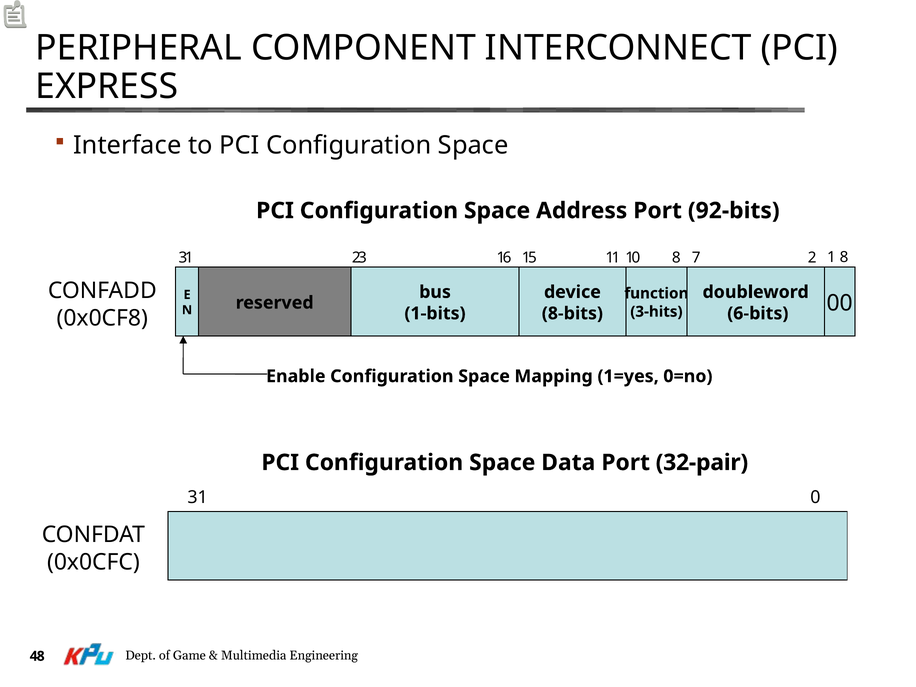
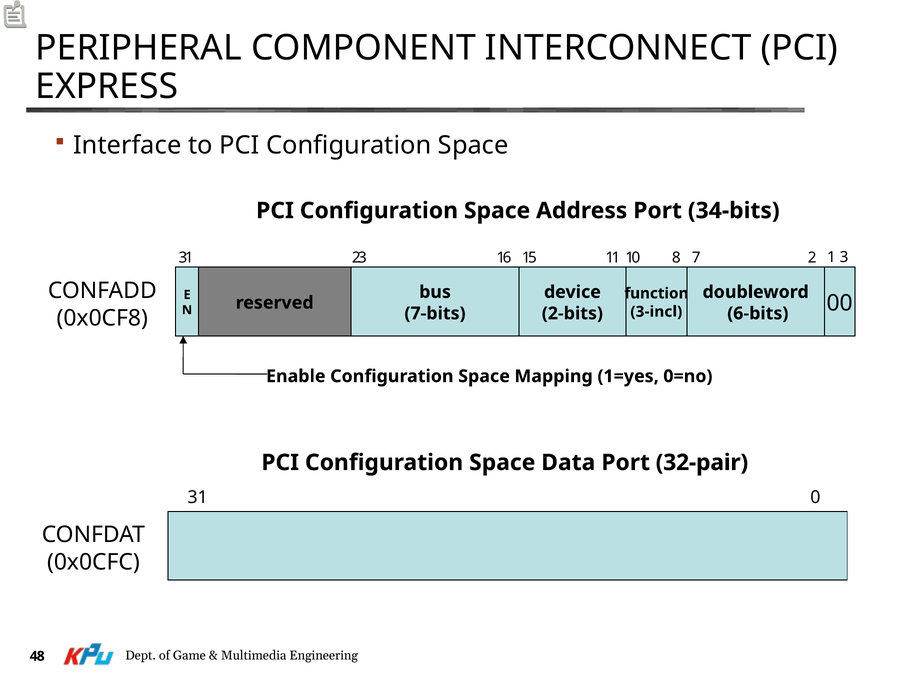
92-bits: 92-bits -> 34-bits (734, 211)
1 8: 8 -> 3 (844, 257)
3-hits: 3-hits -> 3-incl (656, 312)
1-bits: 1-bits -> 7-bits (435, 313)
8-bits: 8-bits -> 2-bits (572, 313)
